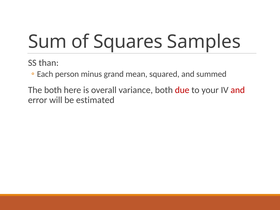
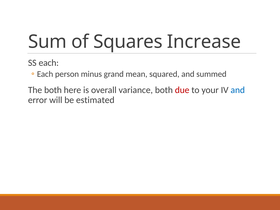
Samples: Samples -> Increase (204, 42)
SS than: than -> each (49, 63)
and colour: red -> blue (238, 90)
